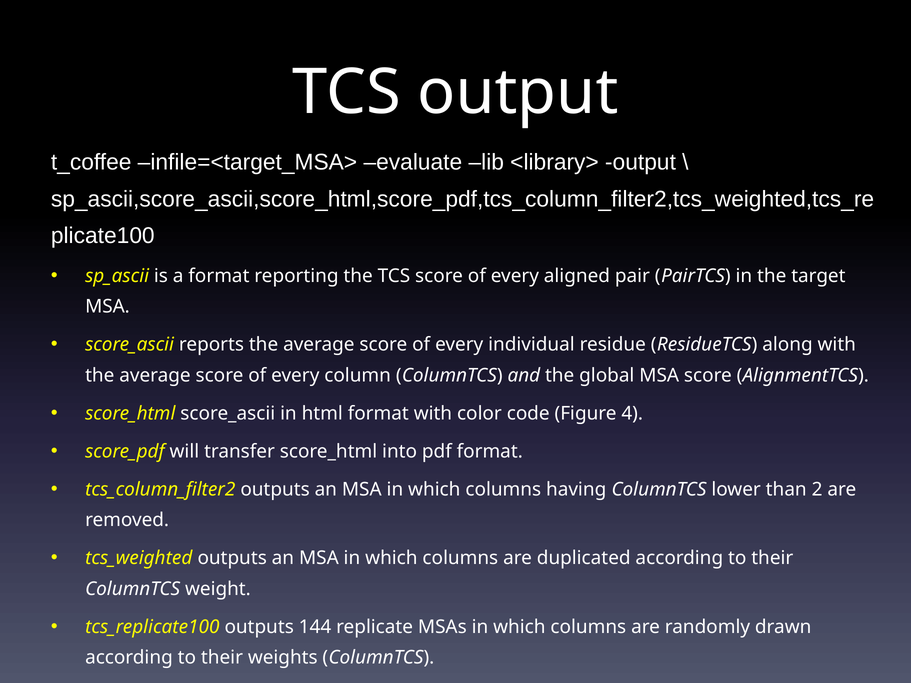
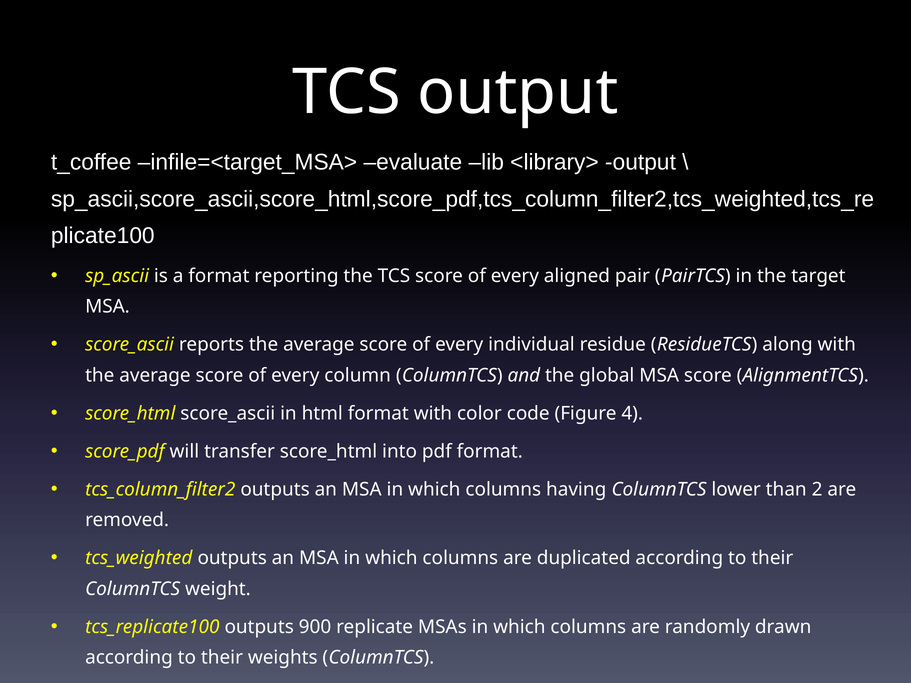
144: 144 -> 900 (315, 627)
